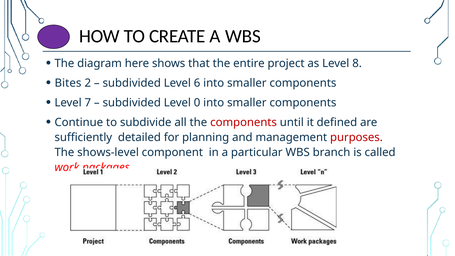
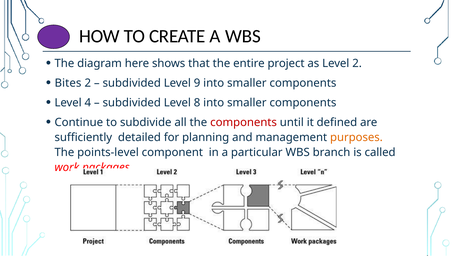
Level 8: 8 -> 2 (357, 63)
6: 6 -> 9 (197, 83)
7: 7 -> 4 (88, 103)
0: 0 -> 8 (197, 103)
purposes colour: red -> orange (356, 138)
shows-level: shows-level -> points-level (108, 153)
